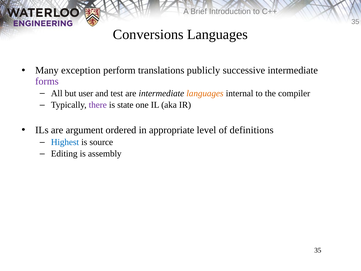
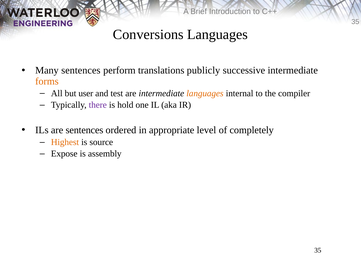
Many exception: exception -> sentences (81, 70)
forms colour: purple -> orange (47, 81)
state: state -> hold (125, 105)
are argument: argument -> sentences (84, 130)
definitions: definitions -> completely (252, 130)
Highest colour: blue -> orange (65, 142)
Editing: Editing -> Expose (64, 154)
